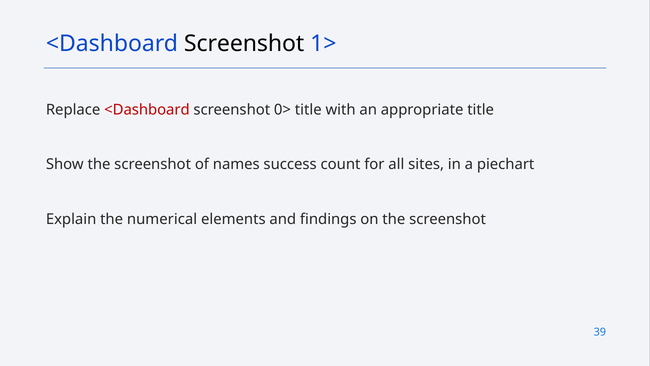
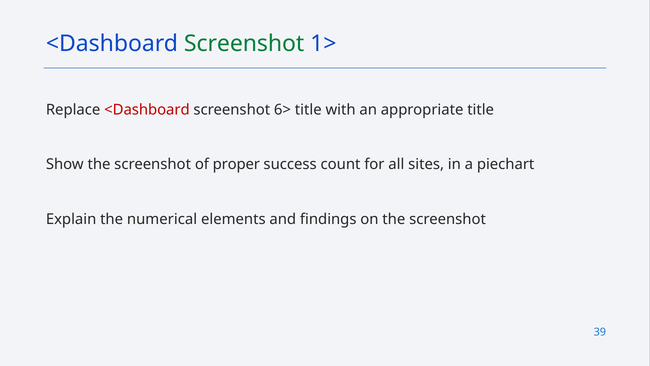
Screenshot colour: black -> green (244, 43)
0>: 0> -> 6> (282, 110)
names: names -> proper (236, 164)
